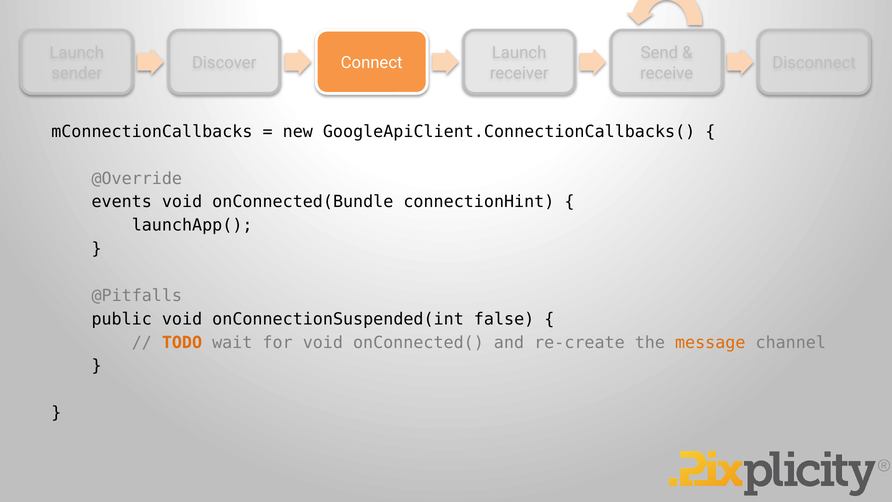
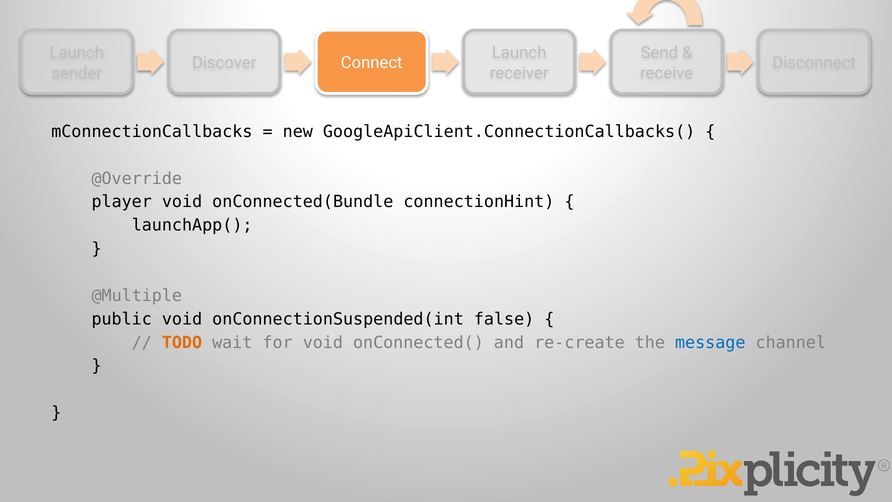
events: events -> player (122, 202)
@Pitfalls: @Pitfalls -> @Multiple (137, 296)
message colour: orange -> blue (710, 342)
